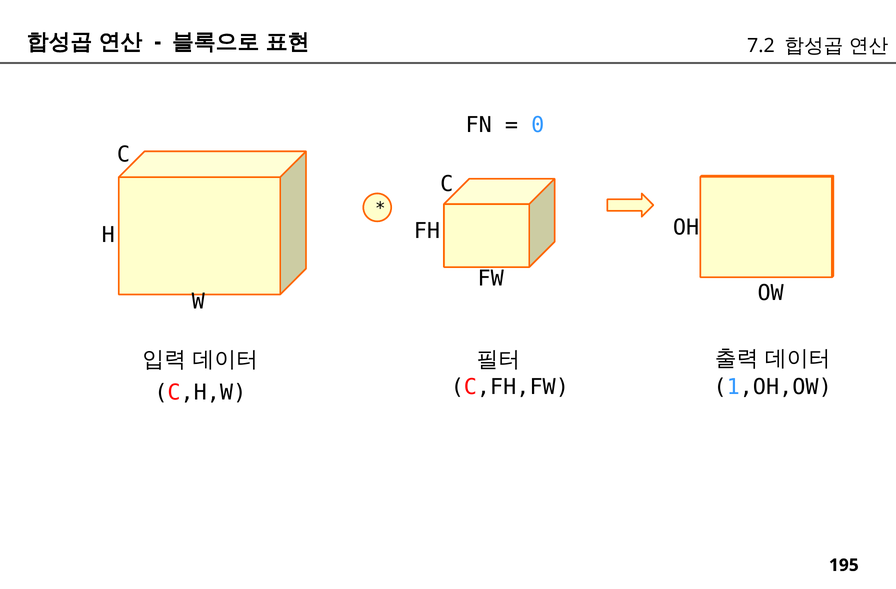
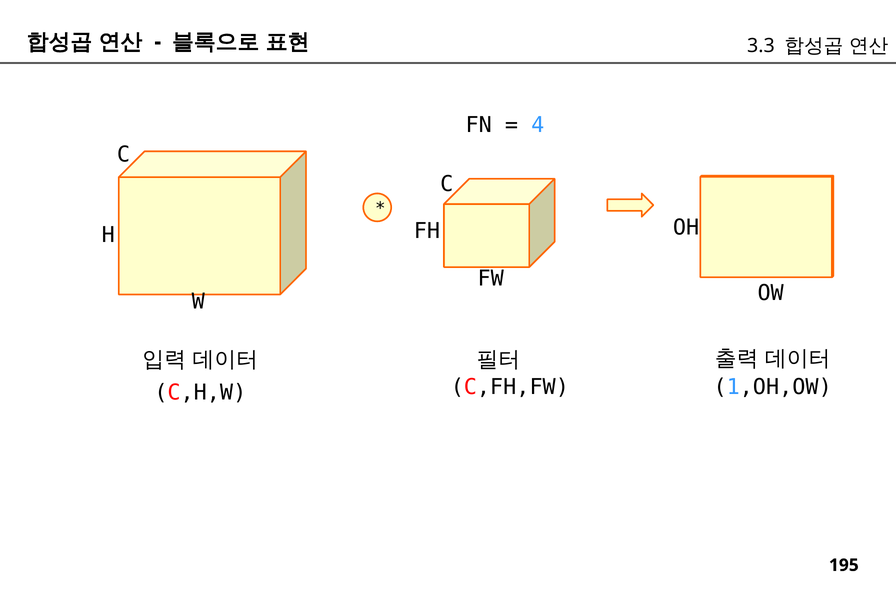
7.2: 7.2 -> 3.3 (761, 46)
0: 0 -> 4 (538, 125)
